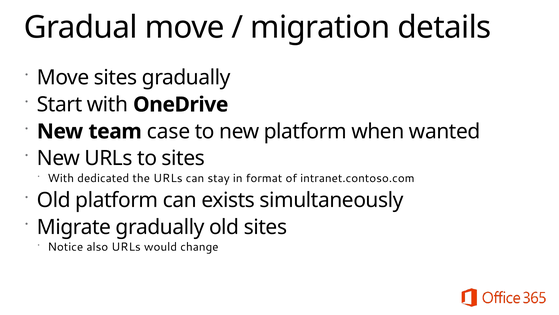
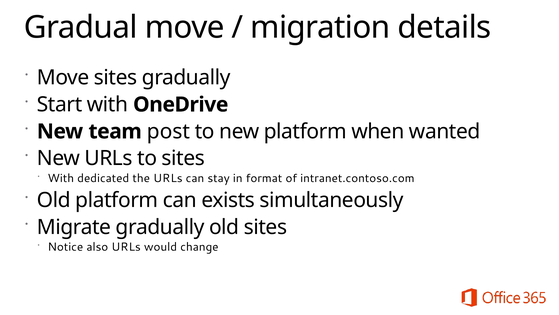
case: case -> post (168, 131)
